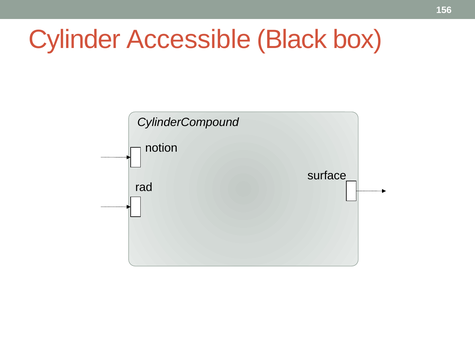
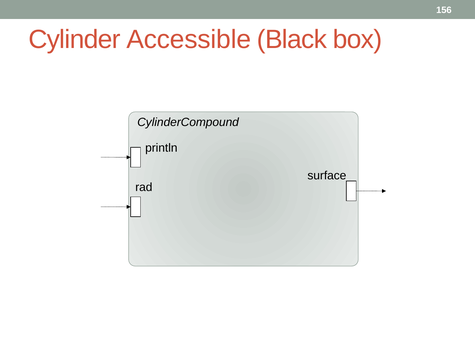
notion: notion -> println (161, 148)
